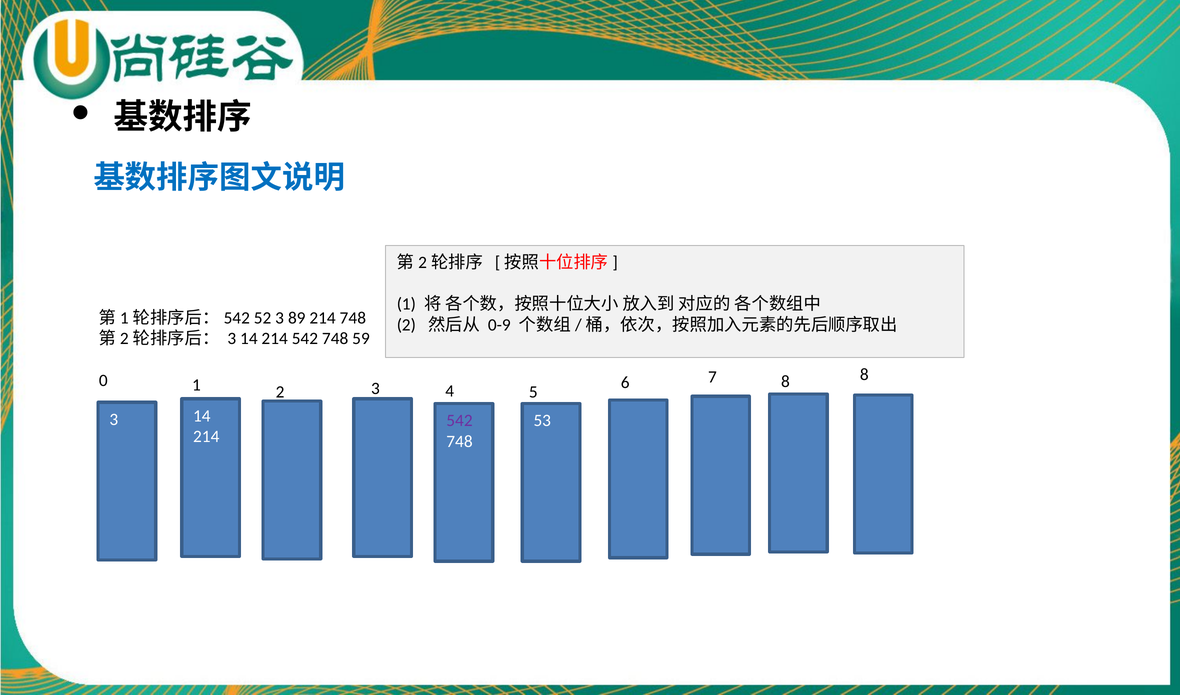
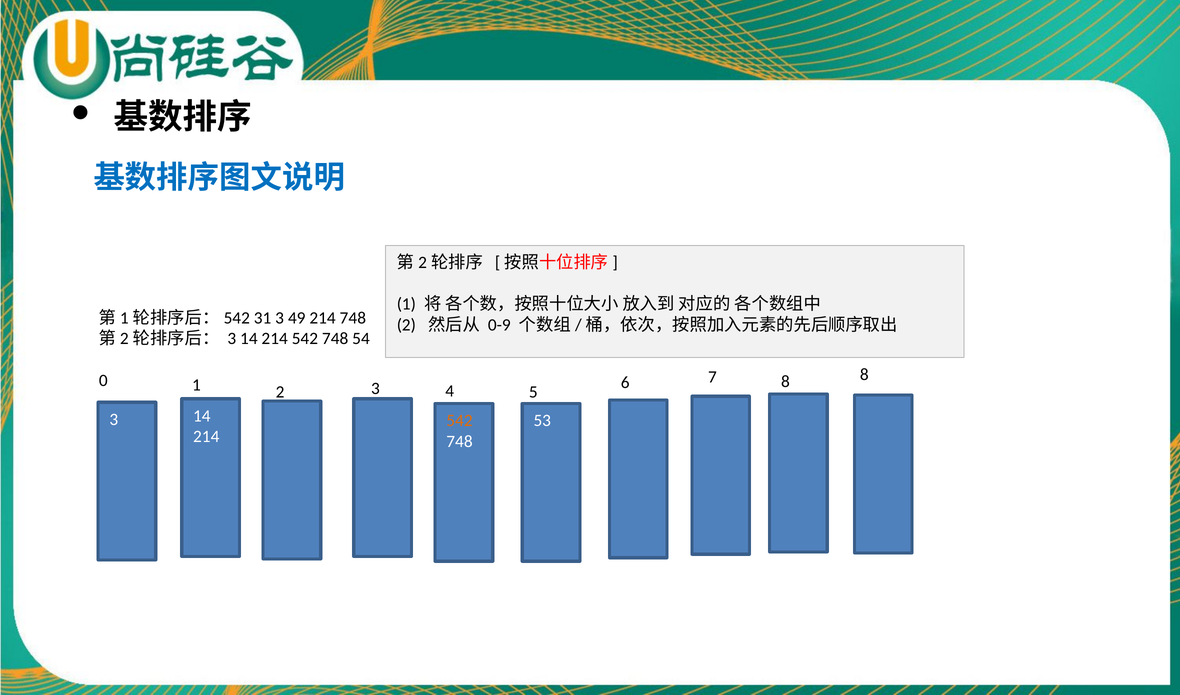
52: 52 -> 31 (263, 318)
89: 89 -> 49 (297, 318)
59: 59 -> 54 (361, 339)
542 colour: purple -> orange (459, 420)
